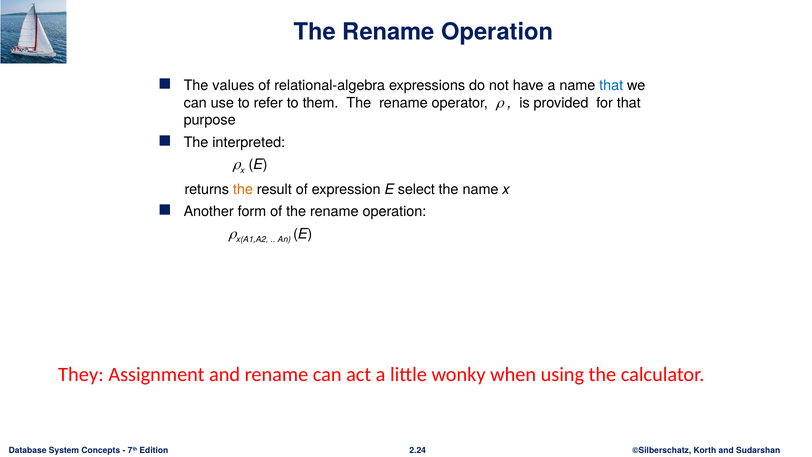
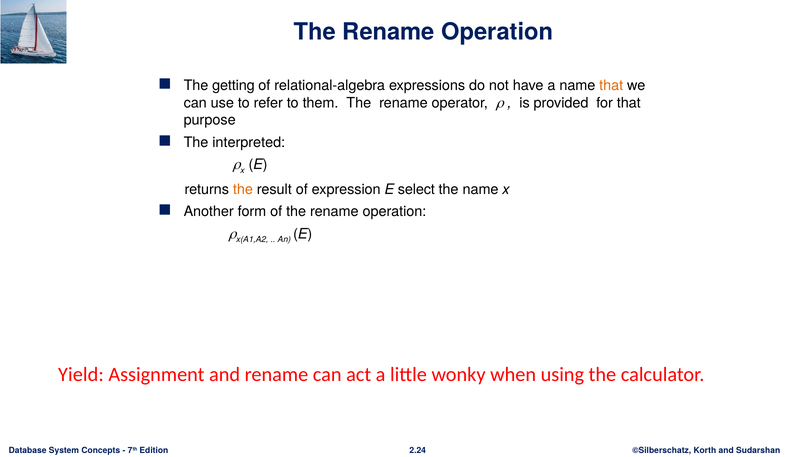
values: values -> getting (233, 85)
that colour: blue -> orange (611, 85)
They: They -> Yield (81, 374)
